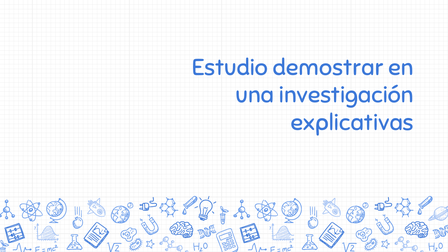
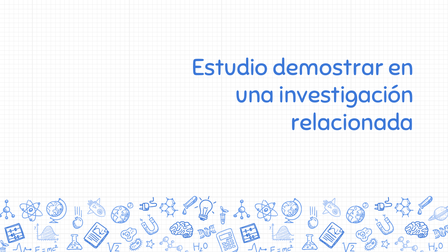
explicativas: explicativas -> relacionada (352, 123)
